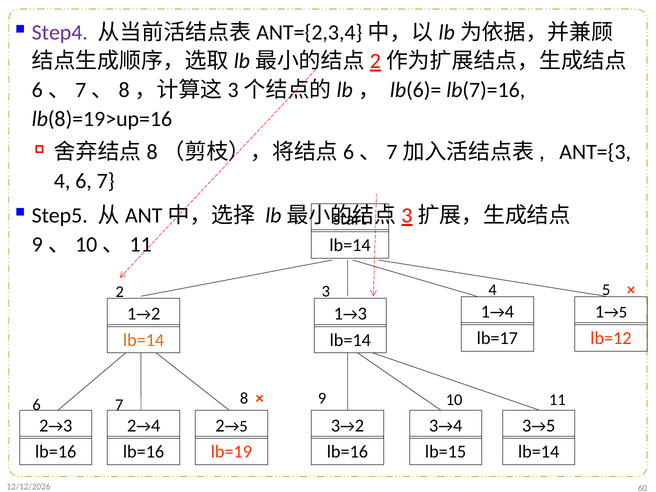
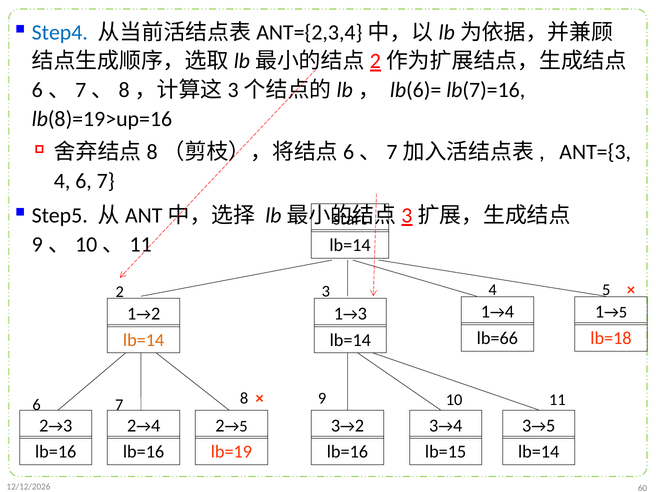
Step4 colour: purple -> blue (60, 32)
lb=17: lb=17 -> lb=66 (497, 338)
lb=12: lb=12 -> lb=18 (611, 338)
